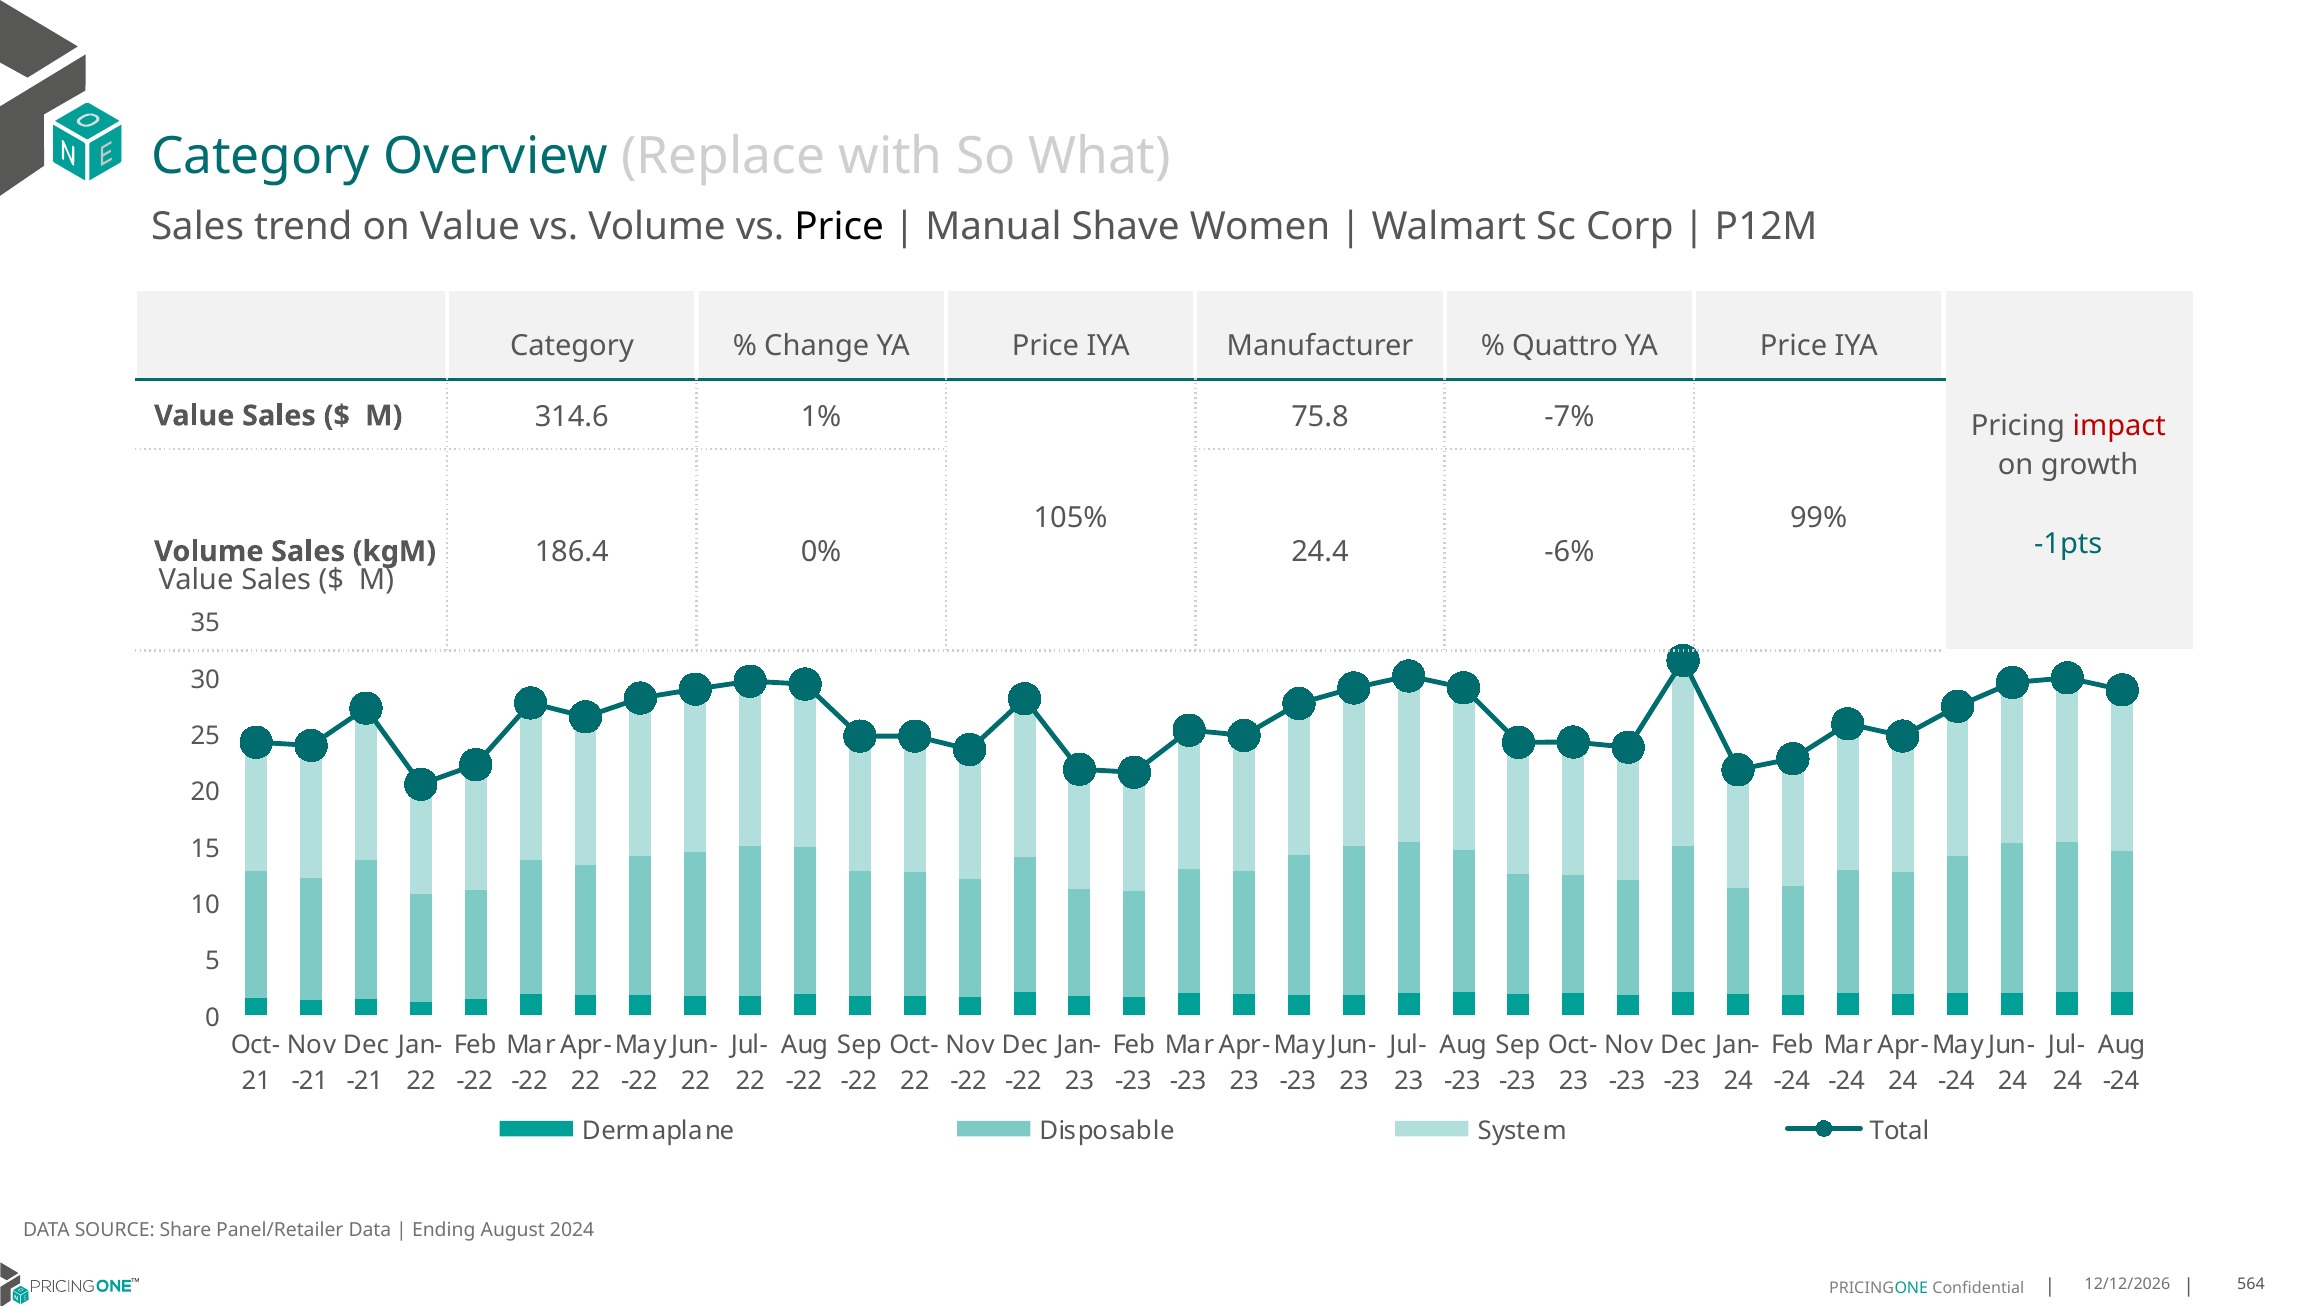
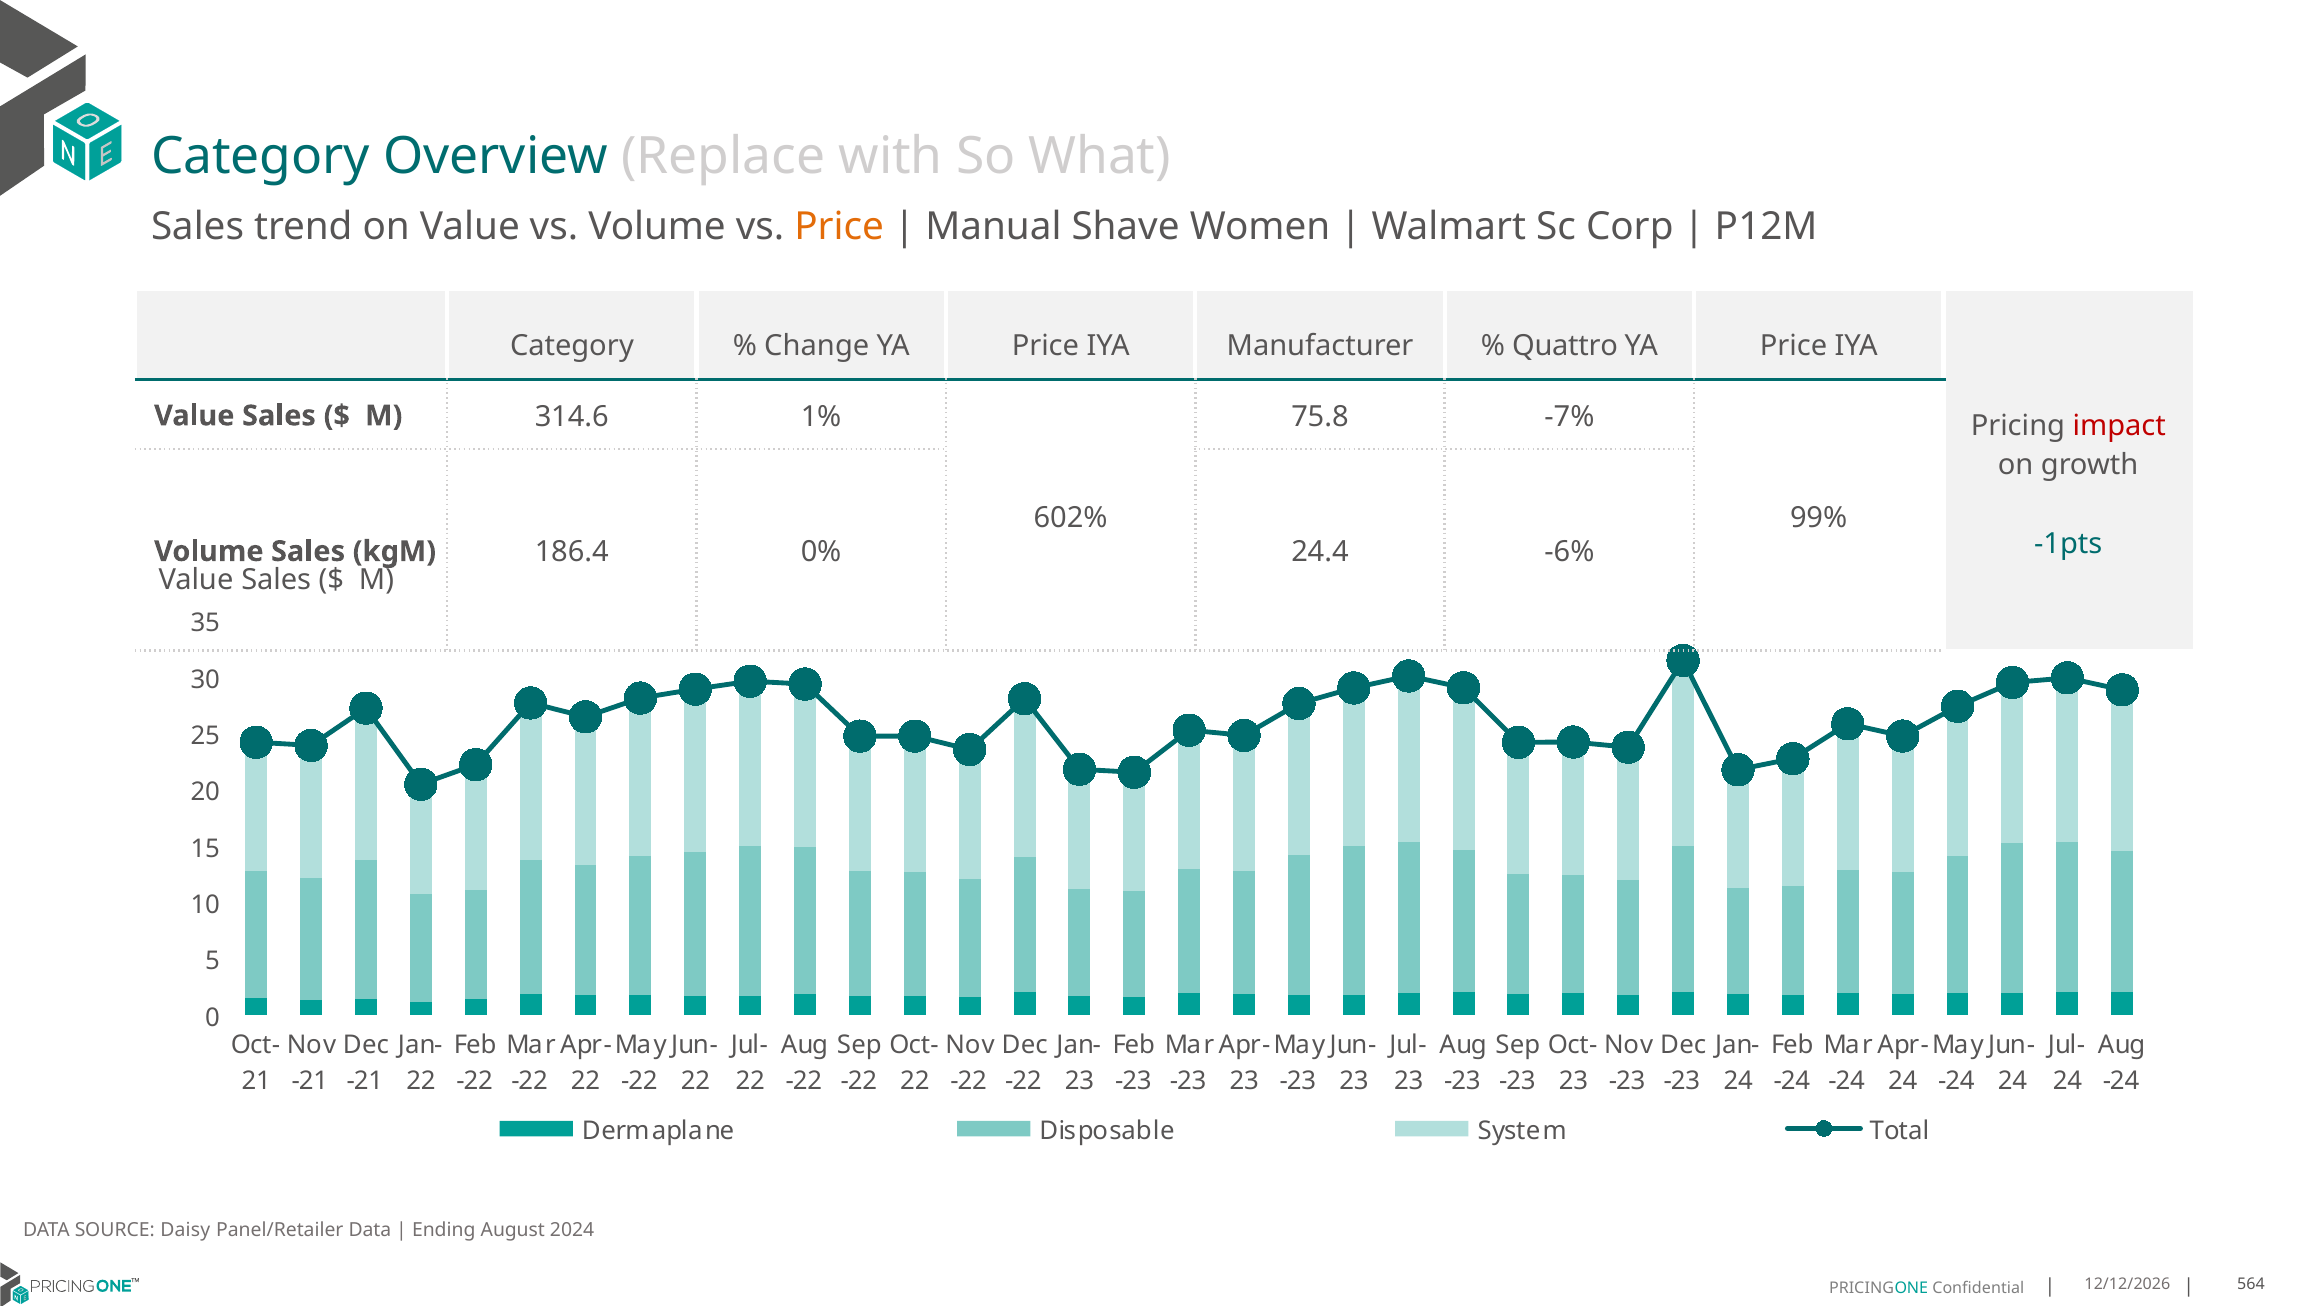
Price colour: black -> orange (839, 226)
105%: 105% -> 602% (1071, 518)
Share: Share -> Daisy (185, 1230)
